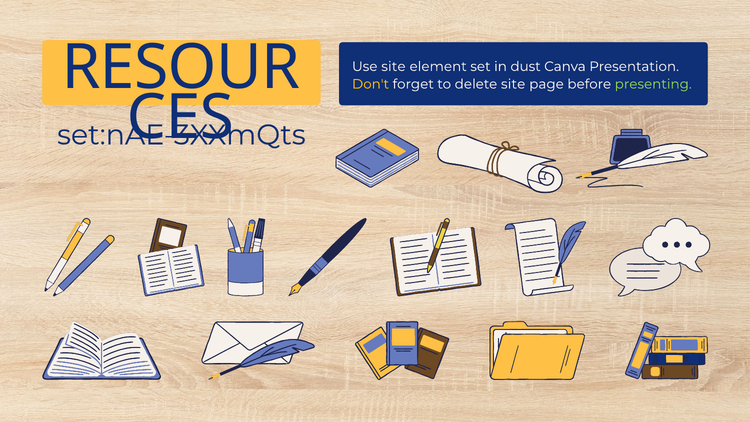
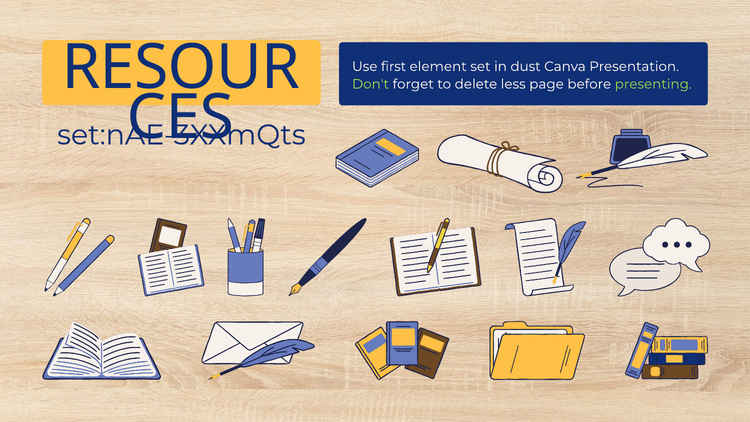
Use site: site -> first (394, 66)
Don't colour: yellow -> light green (371, 84)
delete site: site -> less (513, 84)
